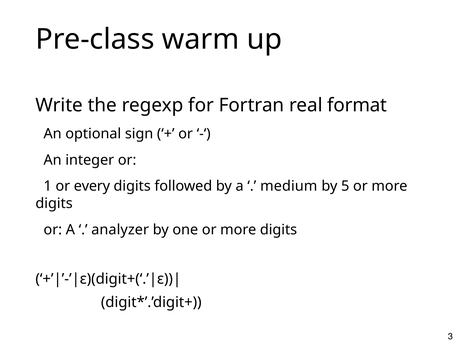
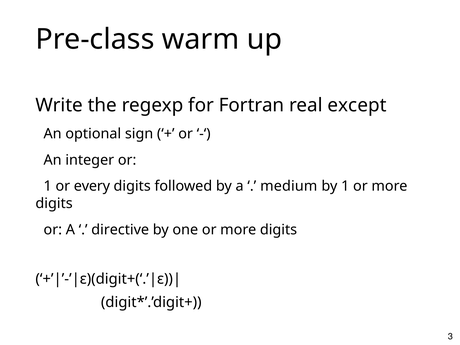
format: format -> except (357, 105)
by 5: 5 -> 1 (345, 186)
analyzer: analyzer -> directive (120, 230)
